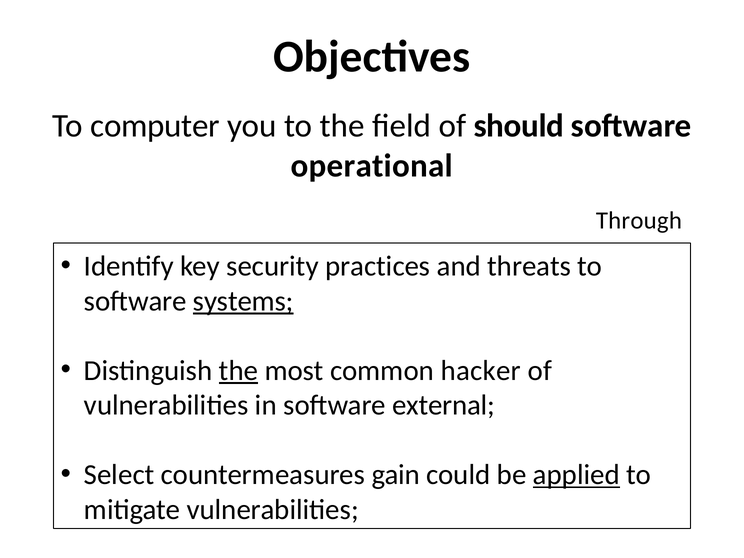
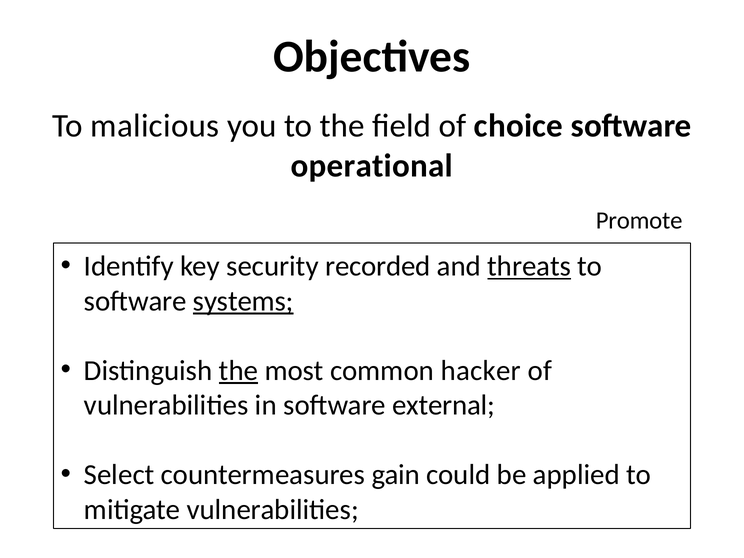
computer: computer -> malicious (155, 126)
should: should -> choice (519, 126)
Through: Through -> Promote (639, 221)
practices: practices -> recorded (378, 266)
threats underline: none -> present (529, 266)
applied underline: present -> none (576, 475)
